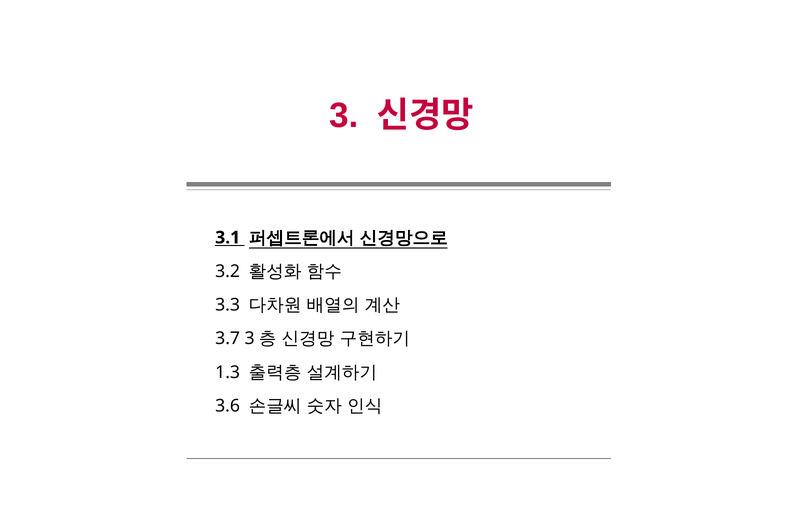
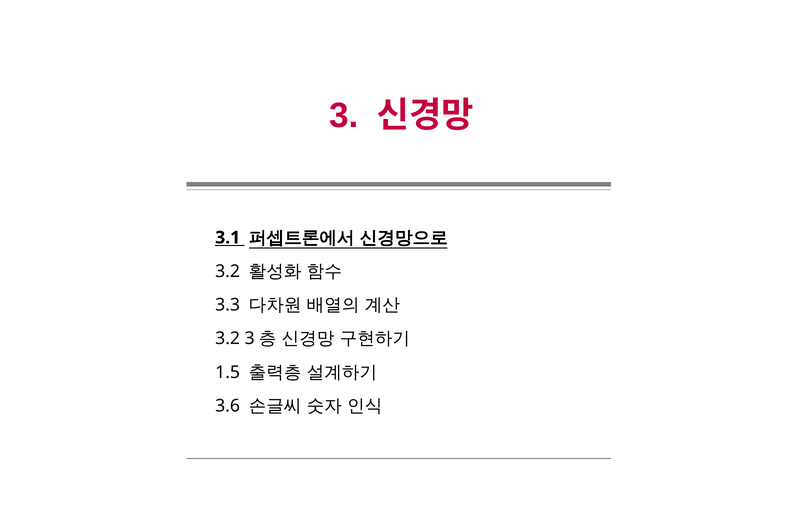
3.7: 3.7 -> 3.2 (228, 339)
1.3: 1.3 -> 1.5 (228, 372)
